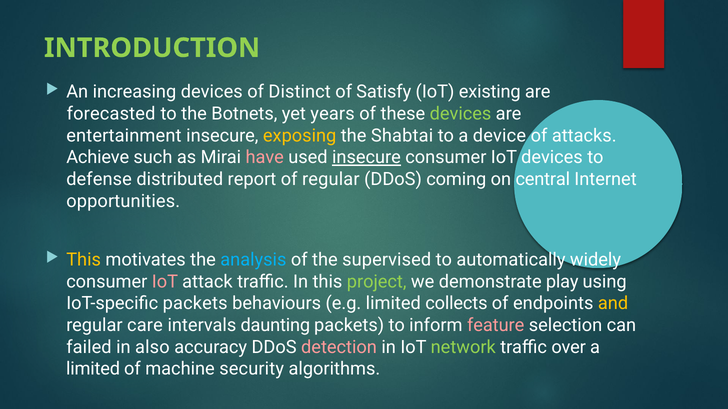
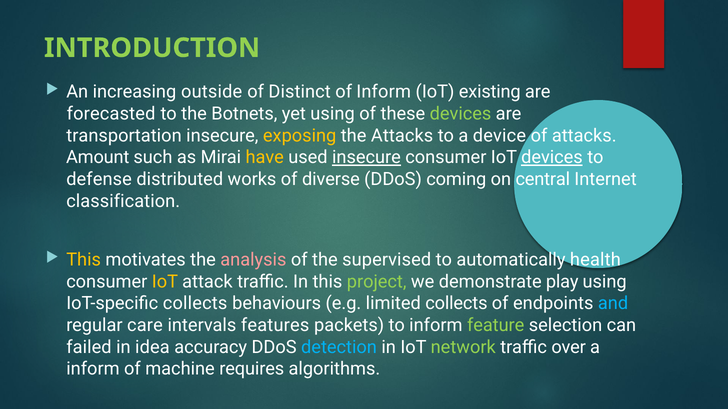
increasing devices: devices -> outside (212, 92)
of Satisfy: Satisfy -> Inform (384, 92)
yet years: years -> using (333, 114)
entertainment: entertainment -> transportation (124, 136)
the Shabtai: Shabtai -> Attacks (402, 136)
Achieve: Achieve -> Amount (98, 158)
have colour: pink -> yellow (265, 158)
devices underline: none -> present (552, 158)
report: report -> works (252, 179)
of regular: regular -> diverse (331, 179)
opportunities: opportunities -> classification (123, 201)
analysis colour: light blue -> pink (253, 260)
widely: widely -> health (595, 260)
IoT colour: pink -> yellow (165, 282)
IoT-specific packets: packets -> collects (195, 304)
and colour: yellow -> light blue (613, 304)
daunting: daunting -> features (275, 326)
feature colour: pink -> light green (496, 326)
also: also -> idea (152, 347)
detection colour: pink -> light blue (339, 347)
limited: limited -> inform (93, 369)
security: security -> requires (252, 369)
